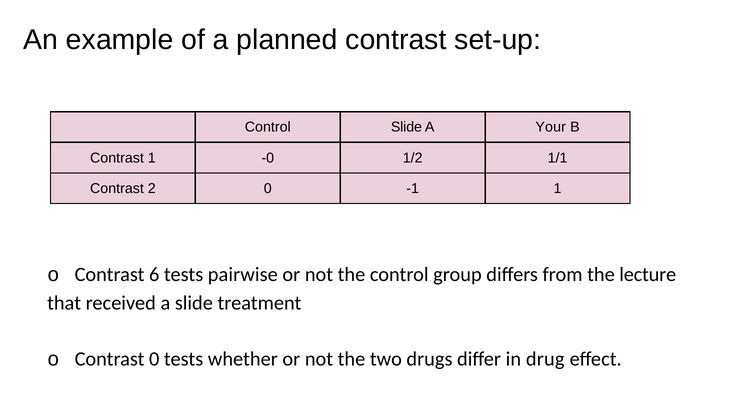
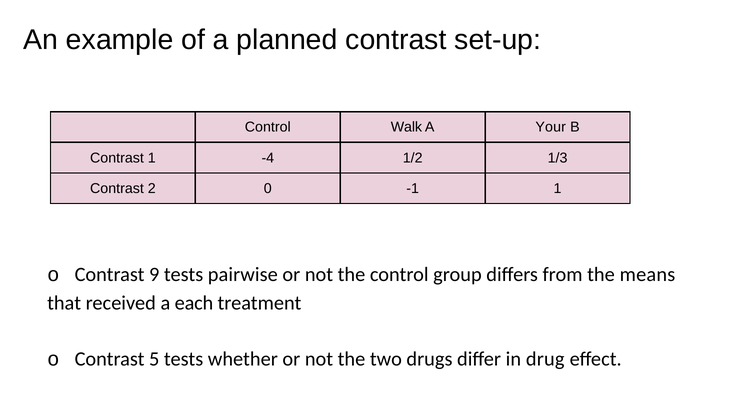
Control Slide: Slide -> Walk (406, 127)
-0: -0 -> -4 (268, 158)
1/1: 1/1 -> 1/3 (558, 158)
6: 6 -> 9 (154, 275)
lecture: lecture -> means (648, 275)
a slide: slide -> each (194, 303)
Contrast 0: 0 -> 5 (154, 359)
